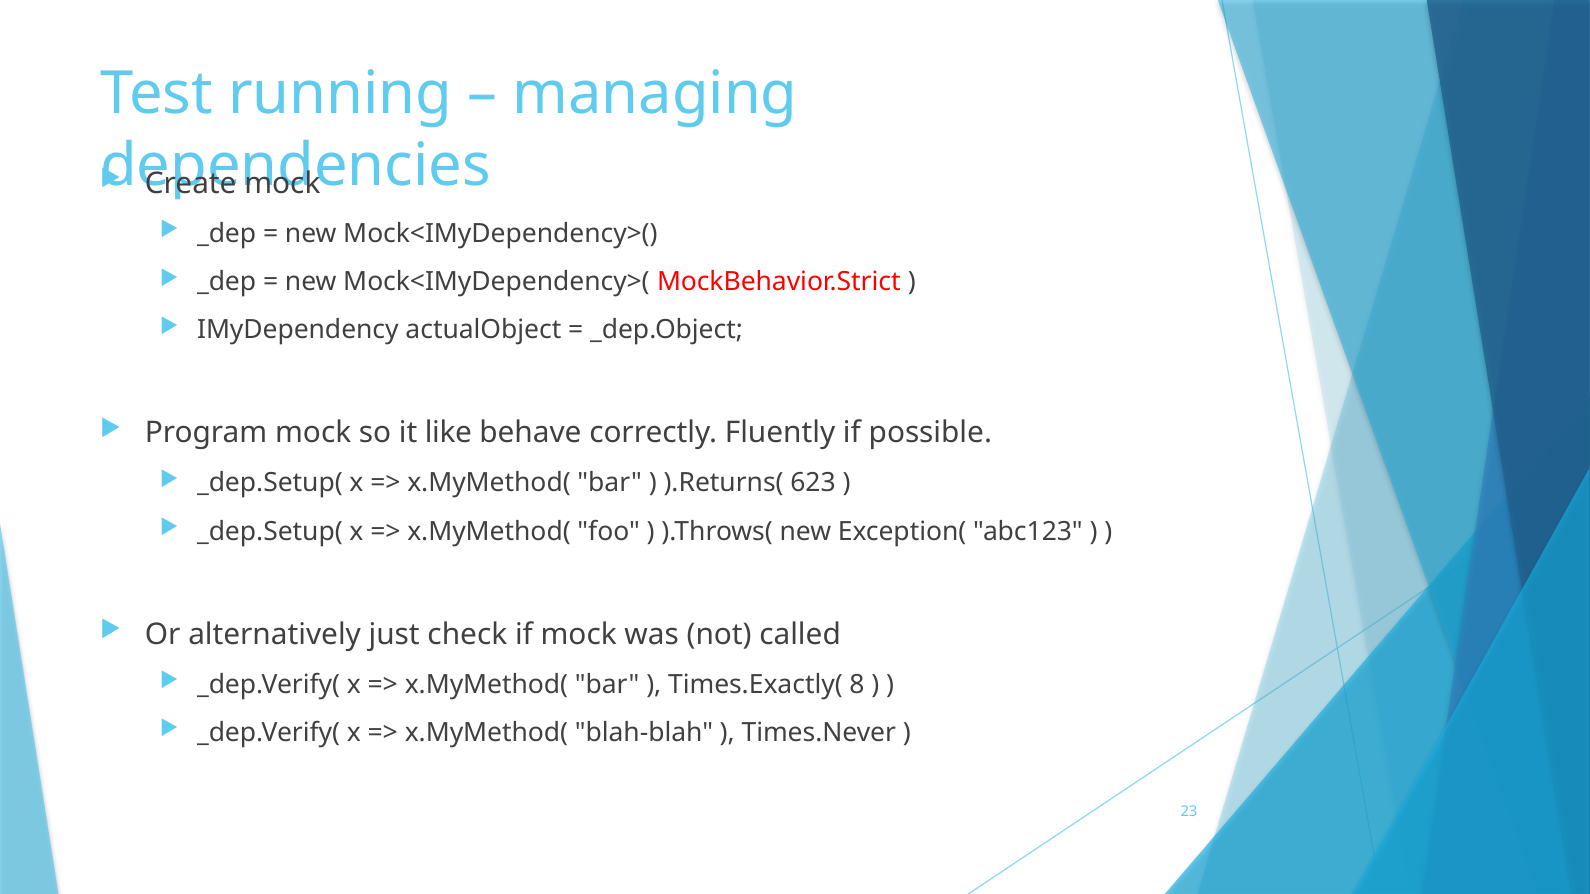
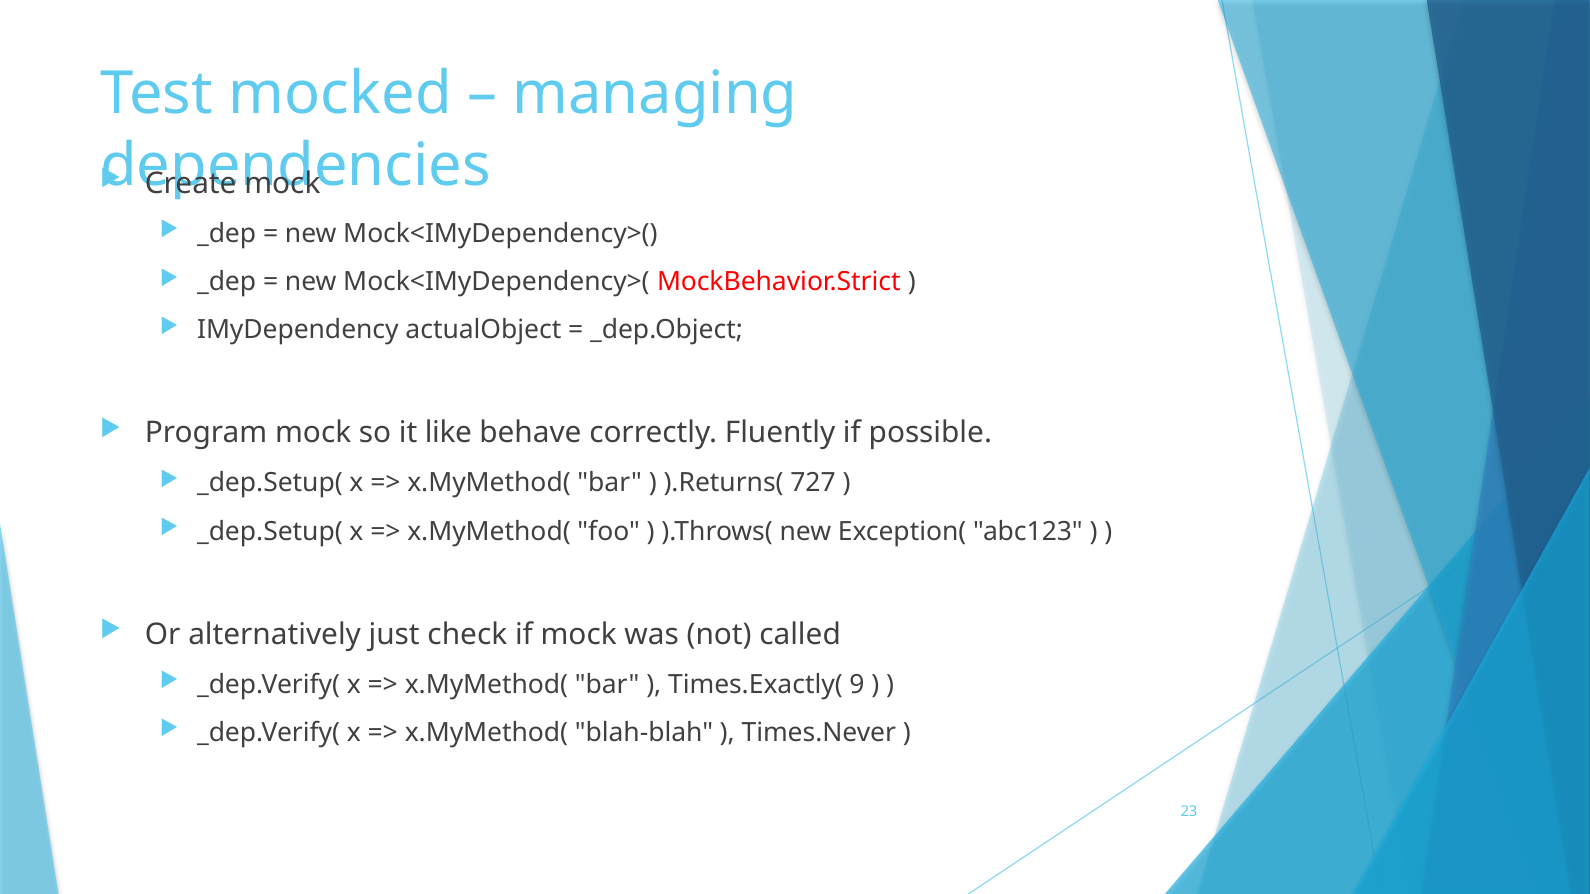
running: running -> mocked (340, 94)
623: 623 -> 727 (813, 483)
8: 8 -> 9 (857, 685)
